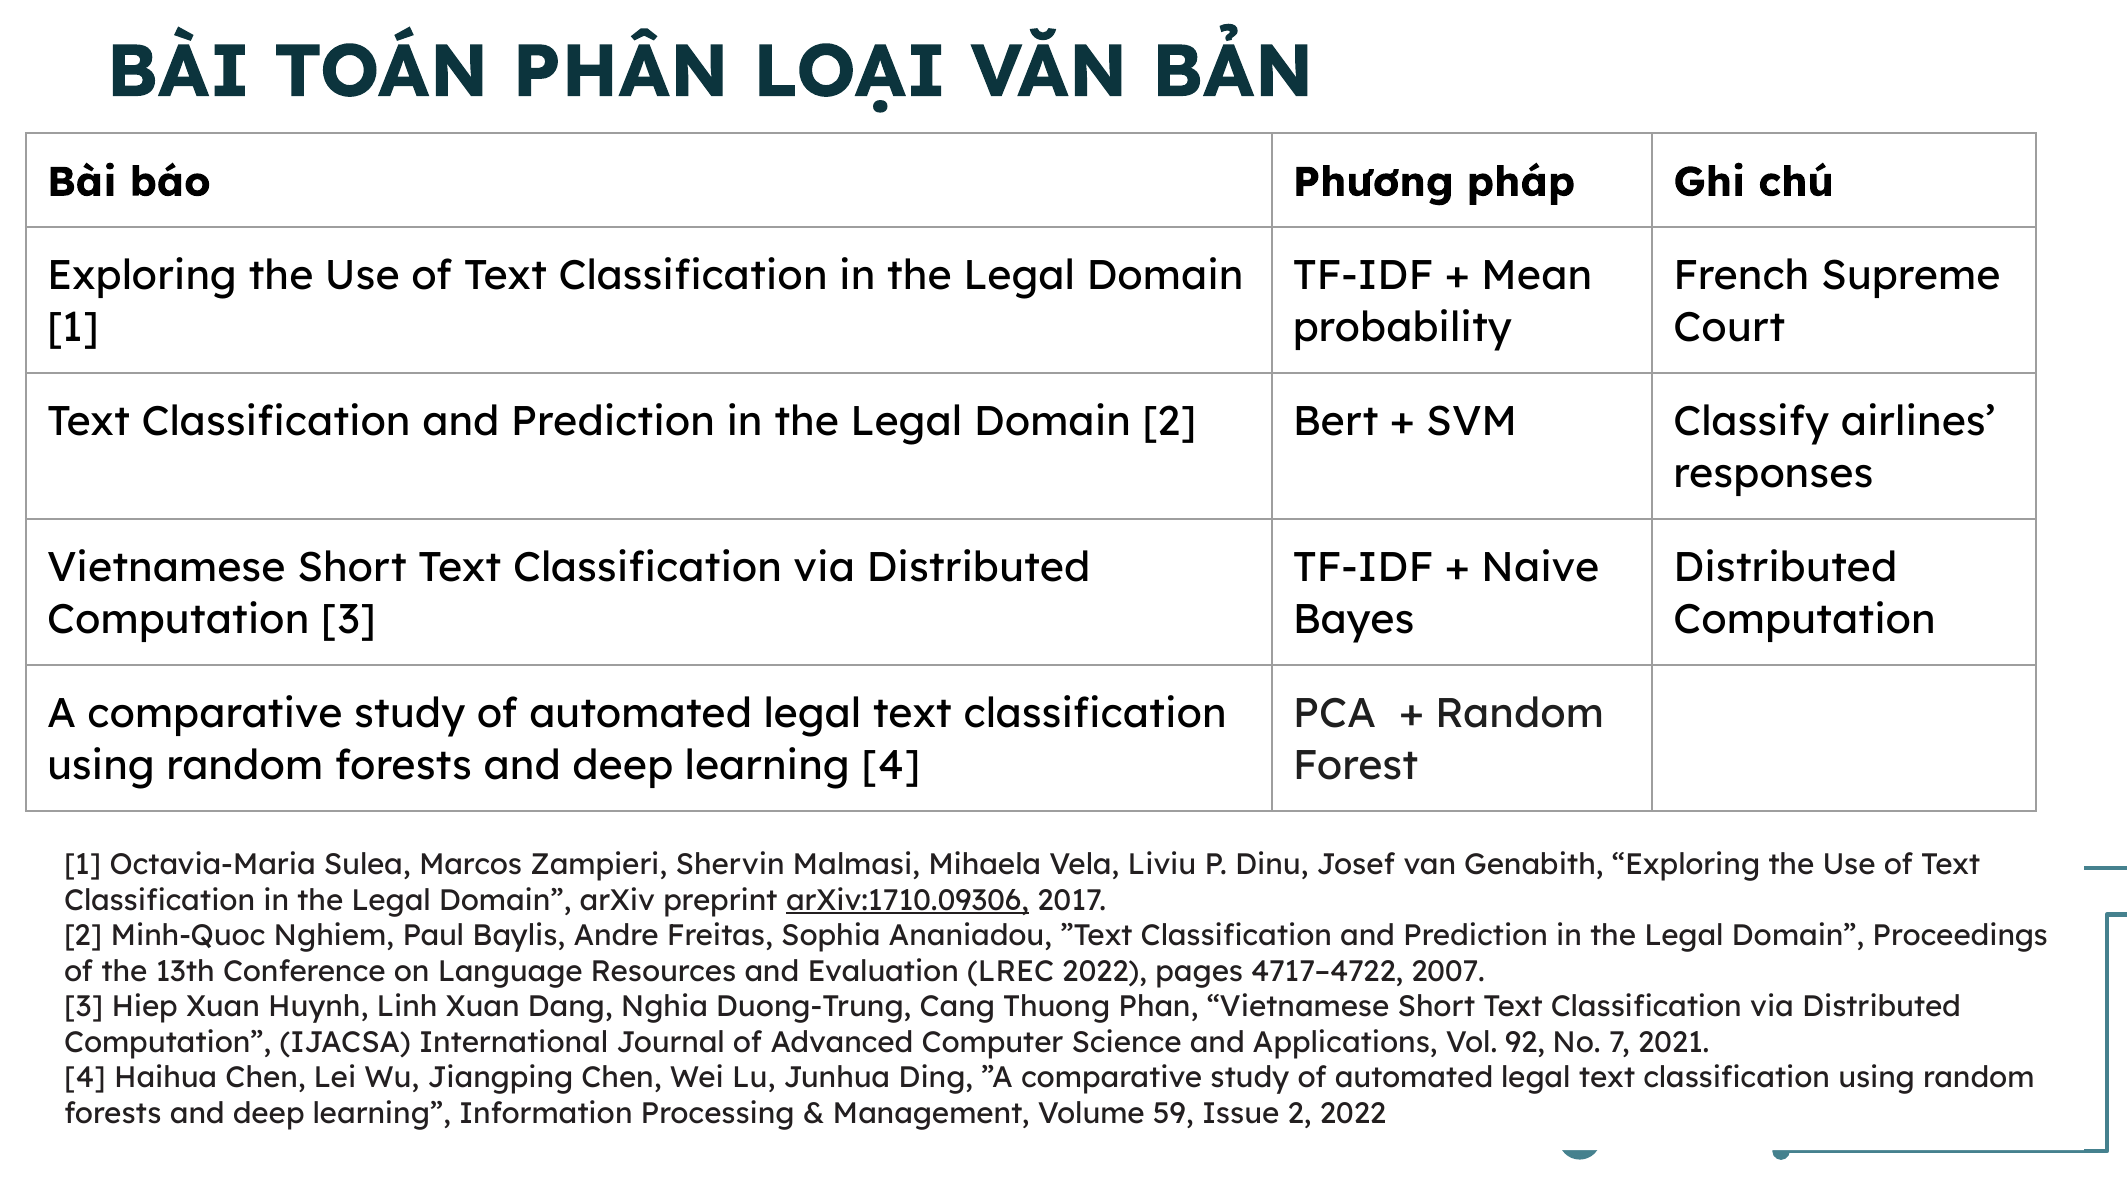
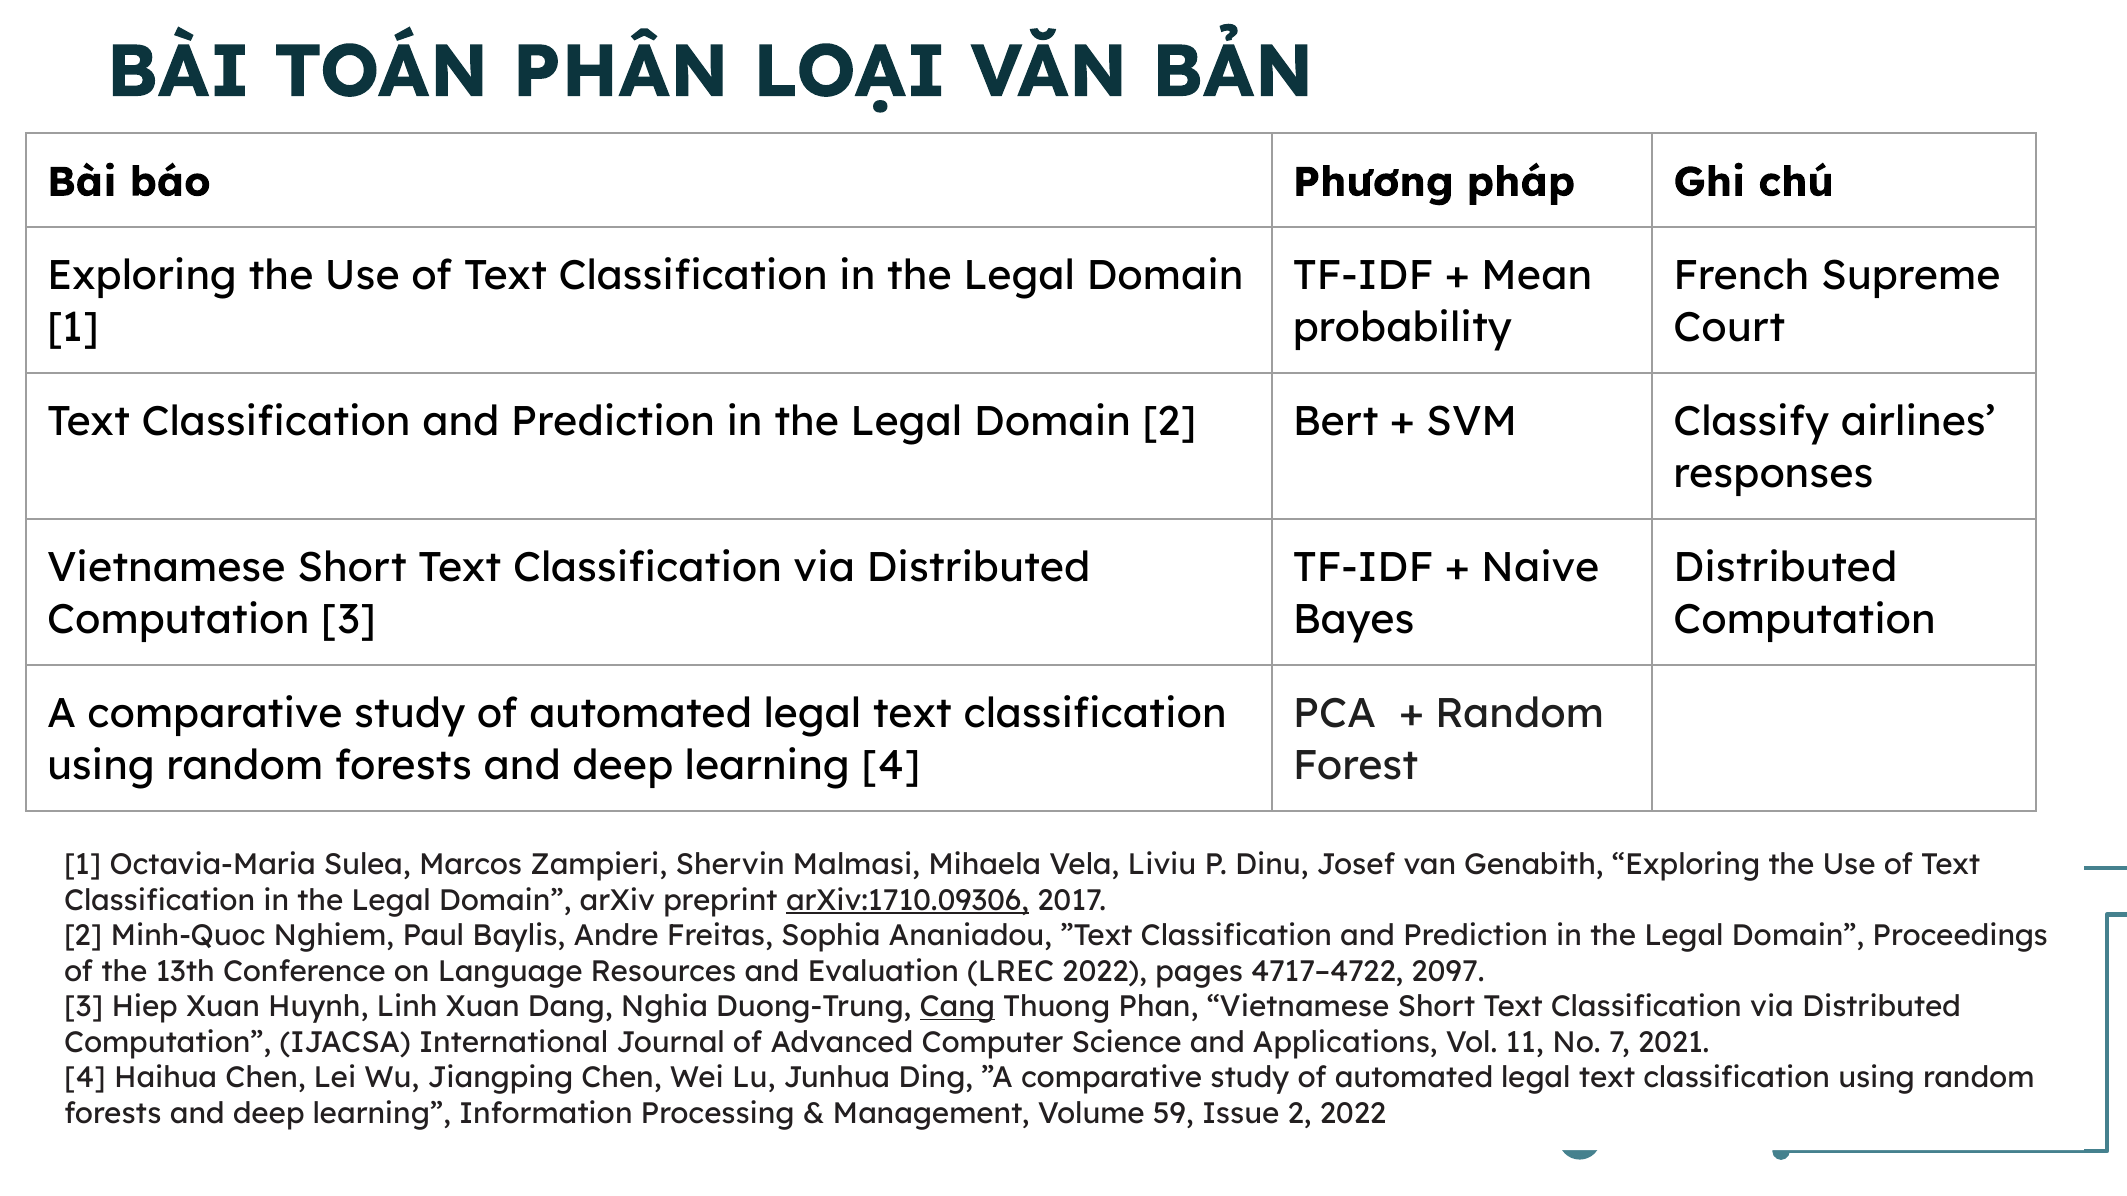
2007: 2007 -> 2097 (1448, 972)
Cang underline: none -> present (957, 1007)
92: 92 -> 11 (1525, 1043)
